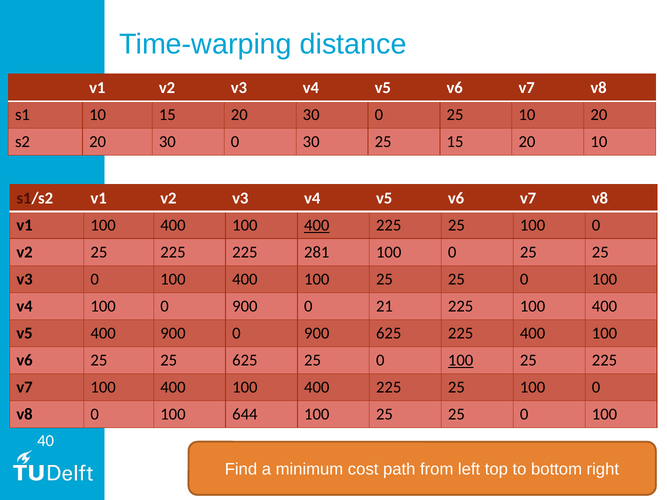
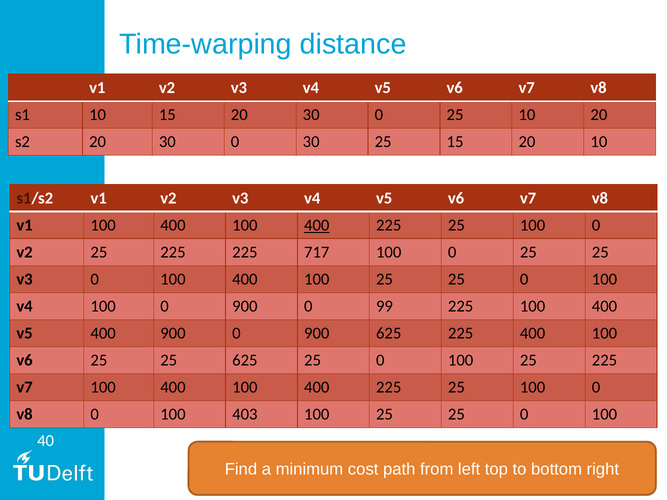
281: 281 -> 717 (317, 252)
21: 21 -> 99 (384, 306)
100 underline: present -> none (461, 361)
644: 644 -> 403 (245, 415)
